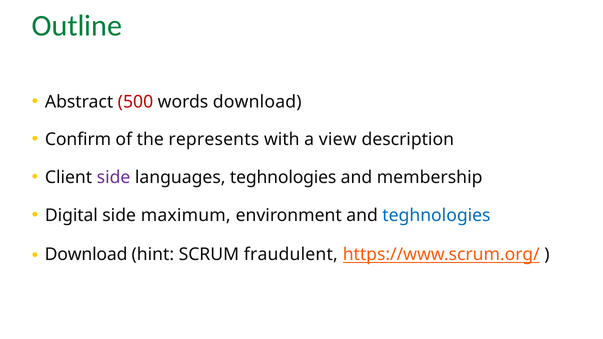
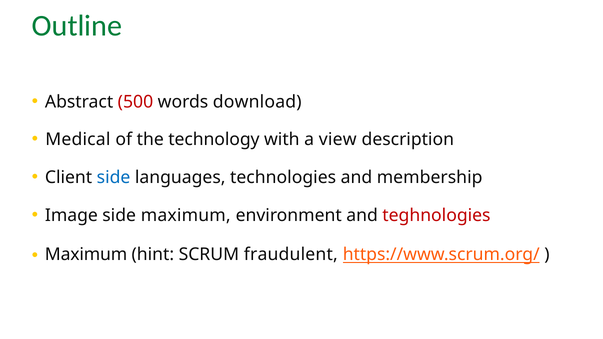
Confirm: Confirm -> Medical (78, 140)
represents: represents -> technology (214, 140)
side colour: purple -> blue (114, 177)
languages teghnologies: teghnologies -> technologies (283, 177)
Digital: Digital -> Image (71, 215)
teghnologies colour: blue -> red (436, 215)
Download: Download -> Maximum (86, 255)
